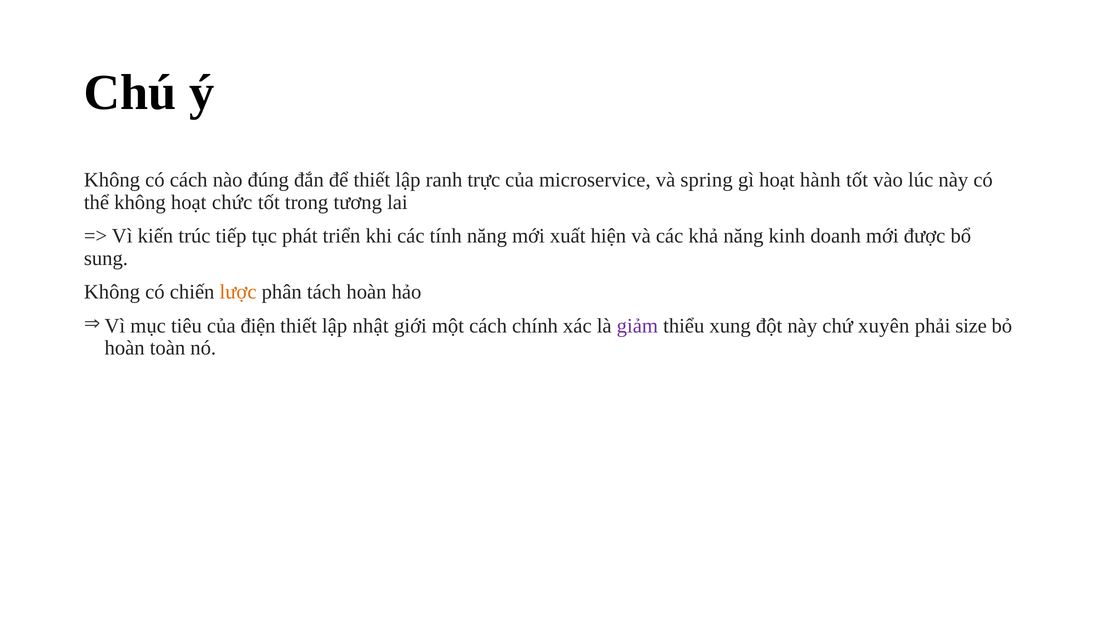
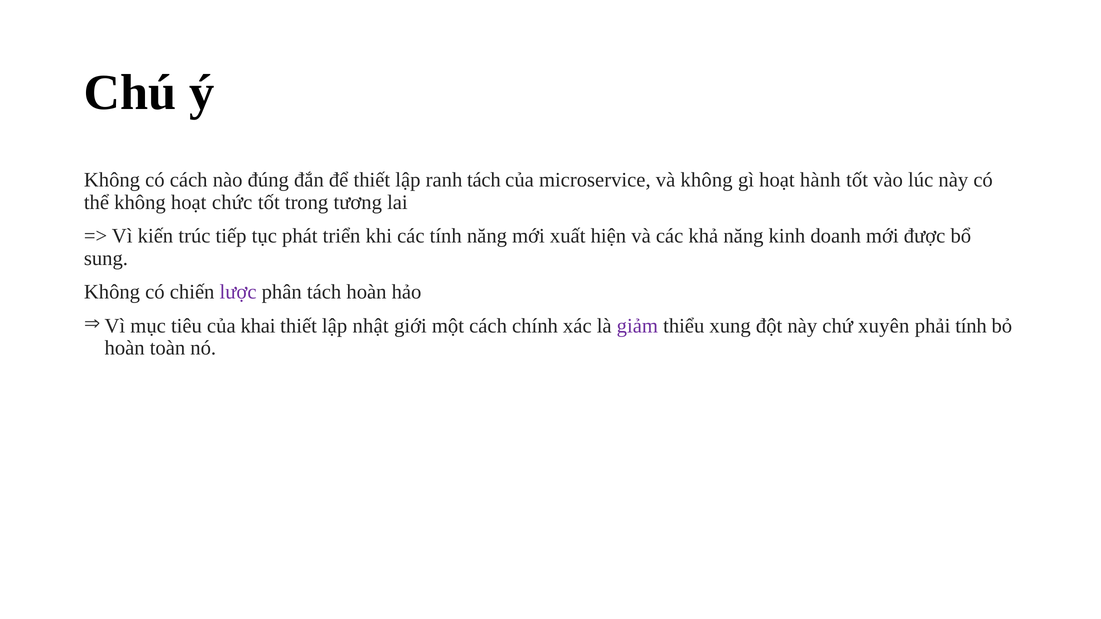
ranh trực: trực -> tách (484, 180)
và spring: spring -> không (707, 180)
lược colour: orange -> purple (238, 292)
điện: điện -> khai (258, 326)
phải size: size -> tính (971, 326)
